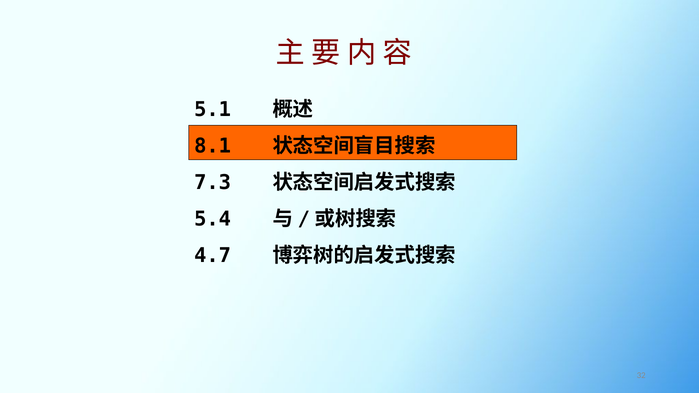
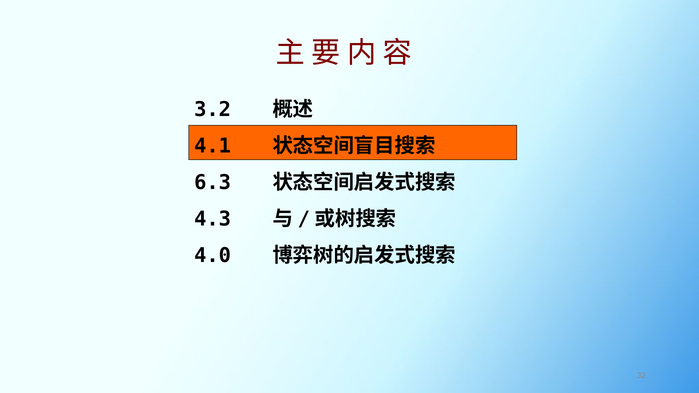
5.1: 5.1 -> 3.2 (213, 109)
8.1: 8.1 -> 4.1 (213, 146)
7.3: 7.3 -> 6.3 (213, 183)
5.4: 5.4 -> 4.3 (213, 219)
4.7: 4.7 -> 4.0 (213, 256)
